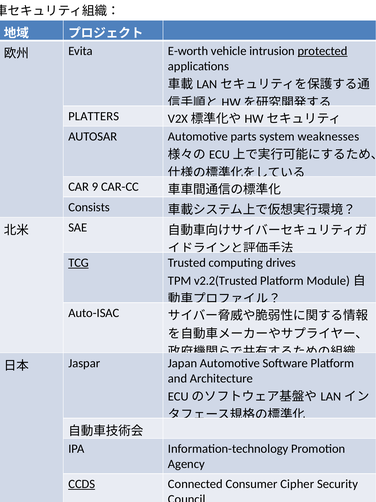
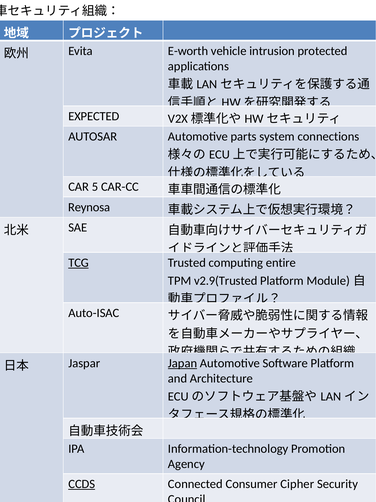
protected underline: present -> none (323, 51)
PLATTERS: PLATTERS -> EXPECTED (94, 116)
weaknesses: weaknesses -> connections (328, 136)
9: 9 -> 5 (95, 187)
Consists: Consists -> Reynosa (89, 207)
drives: drives -> entire (281, 262)
v2.2(Trusted: v2.2(Trusted -> v2.9(Trusted (226, 280)
Japan underline: none -> present (183, 363)
